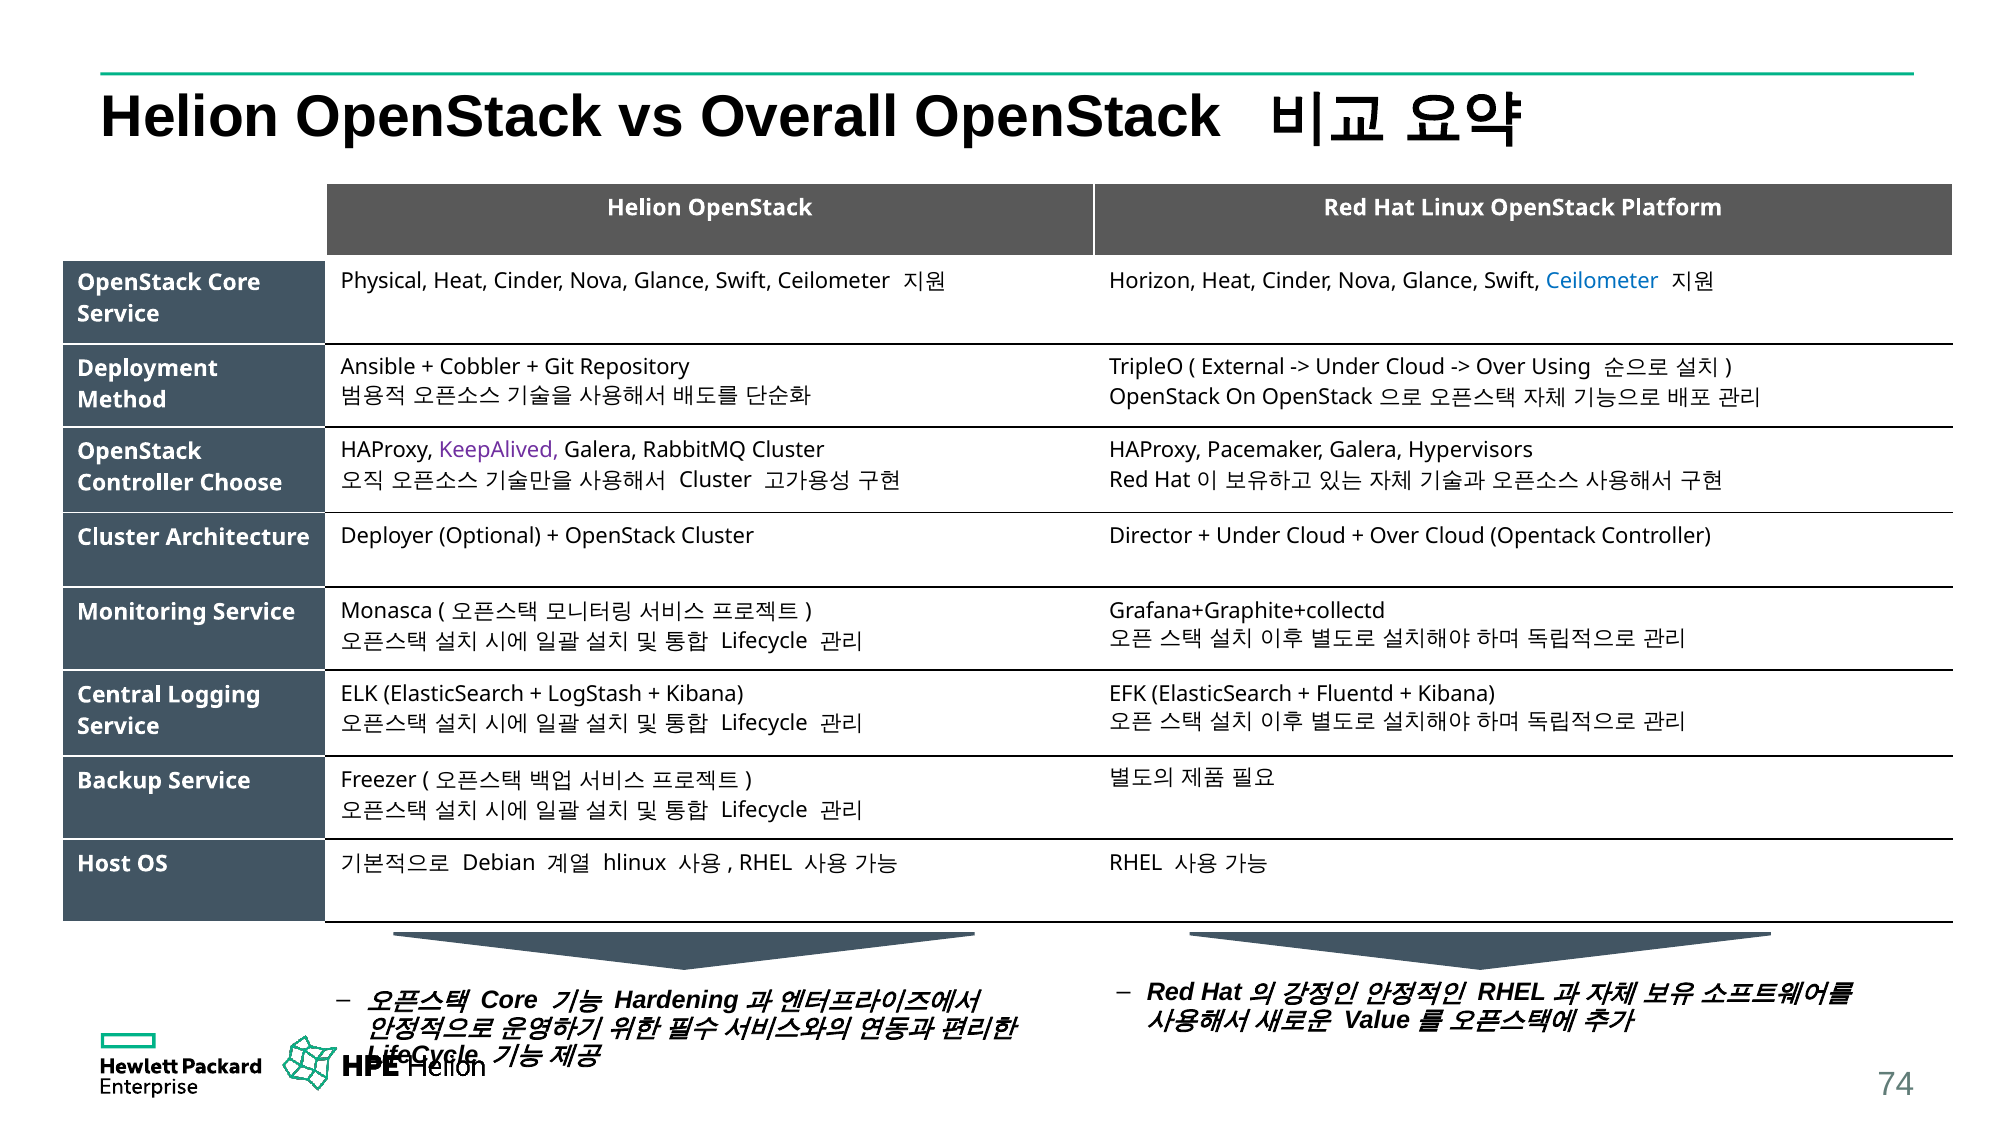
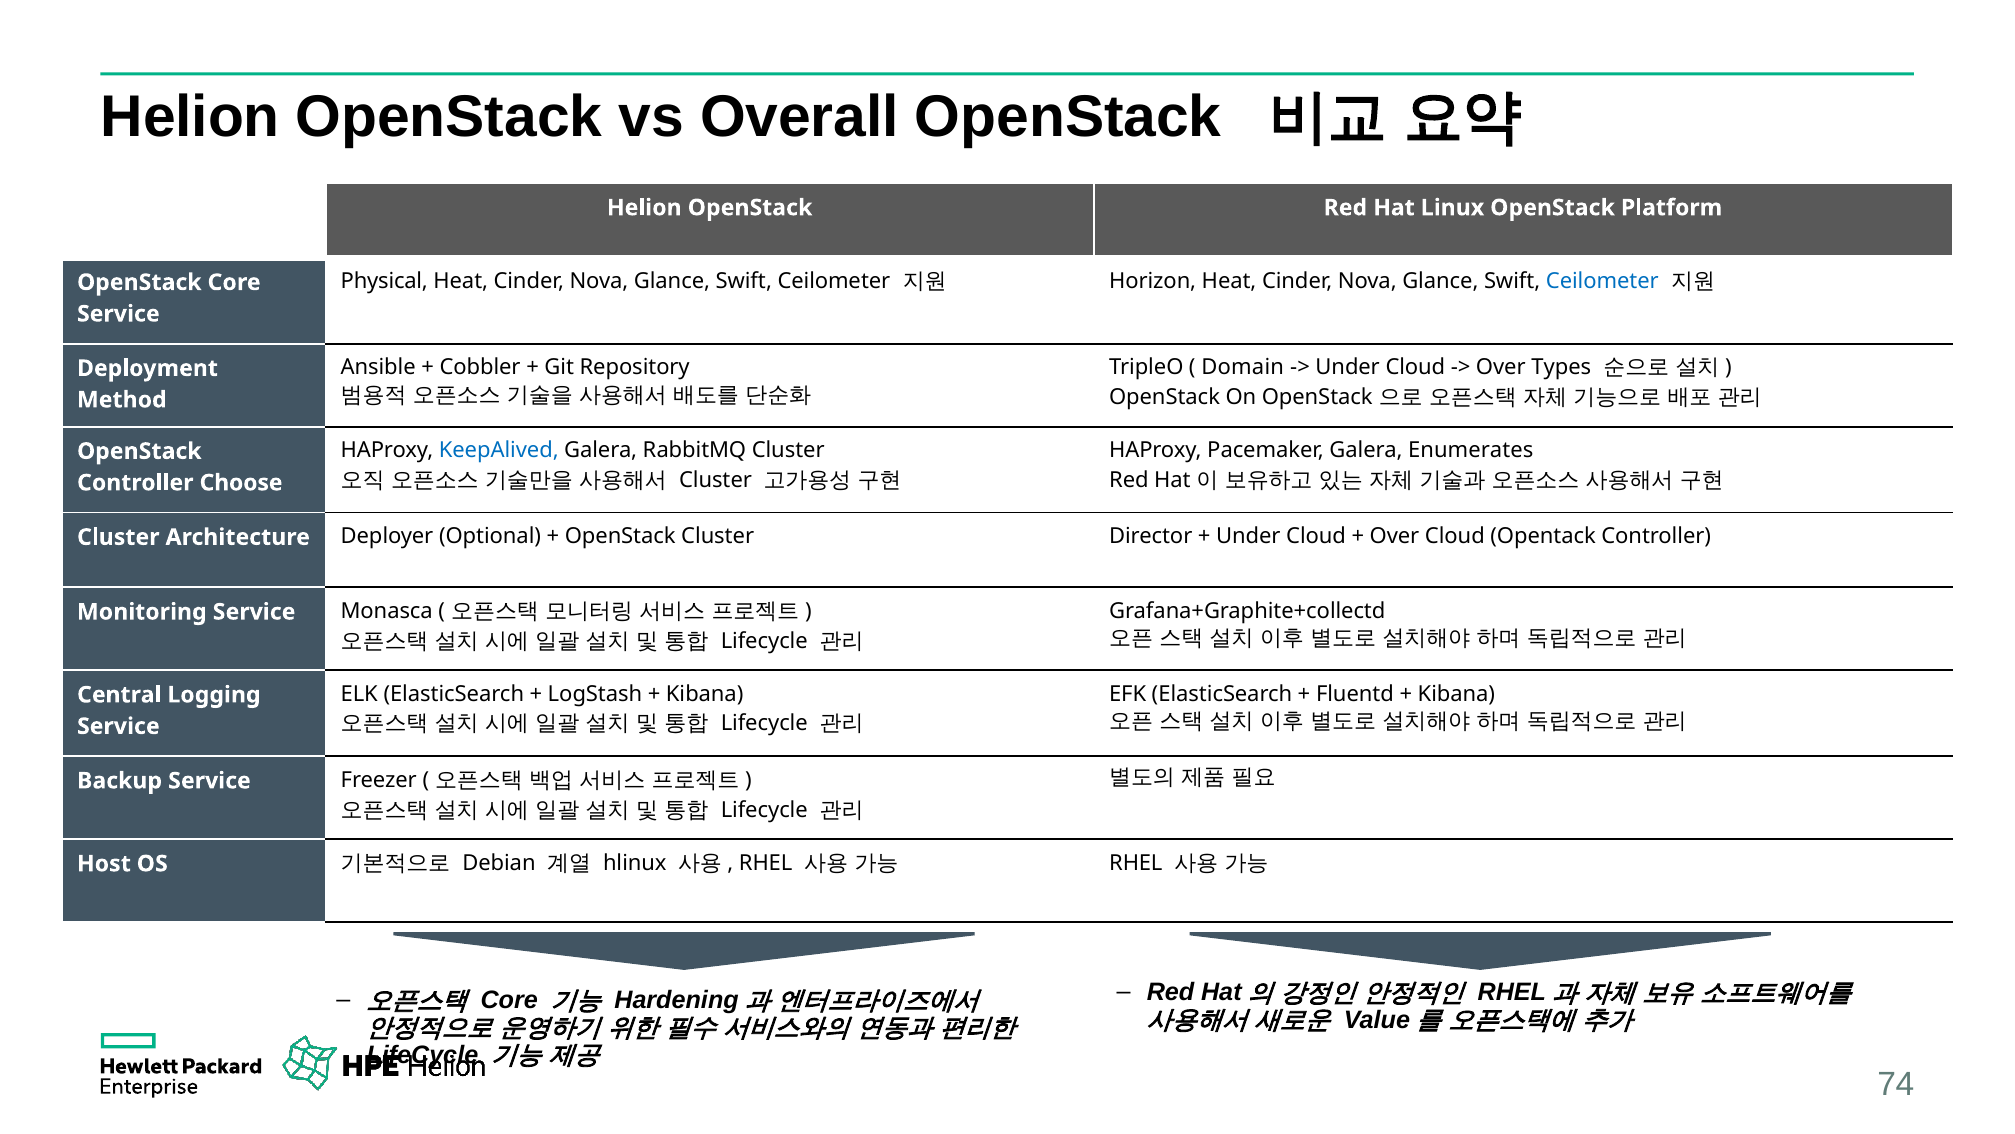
External: External -> Domain (1243, 367)
Using: Using -> Types (1561, 367)
KeepAlived colour: purple -> blue (499, 450)
Hypervisors: Hypervisors -> Enumerates (1471, 450)
